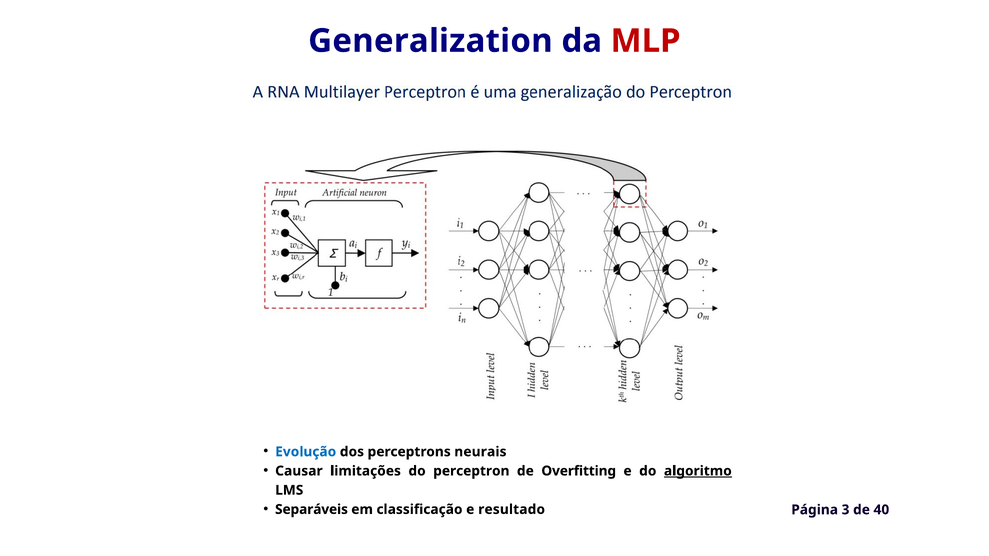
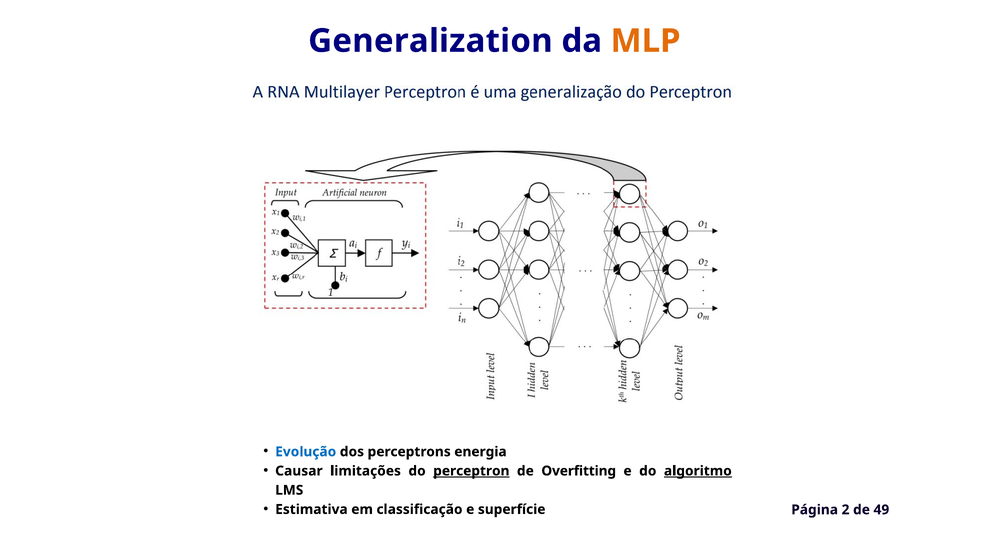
MLP colour: red -> orange (646, 41)
neurais: neurais -> energia (480, 452)
perceptron underline: none -> present (471, 471)
Separáveis: Separáveis -> Estimativa (311, 510)
resultado: resultado -> superfície (512, 510)
3: 3 -> 2 (846, 510)
40: 40 -> 49 (881, 510)
